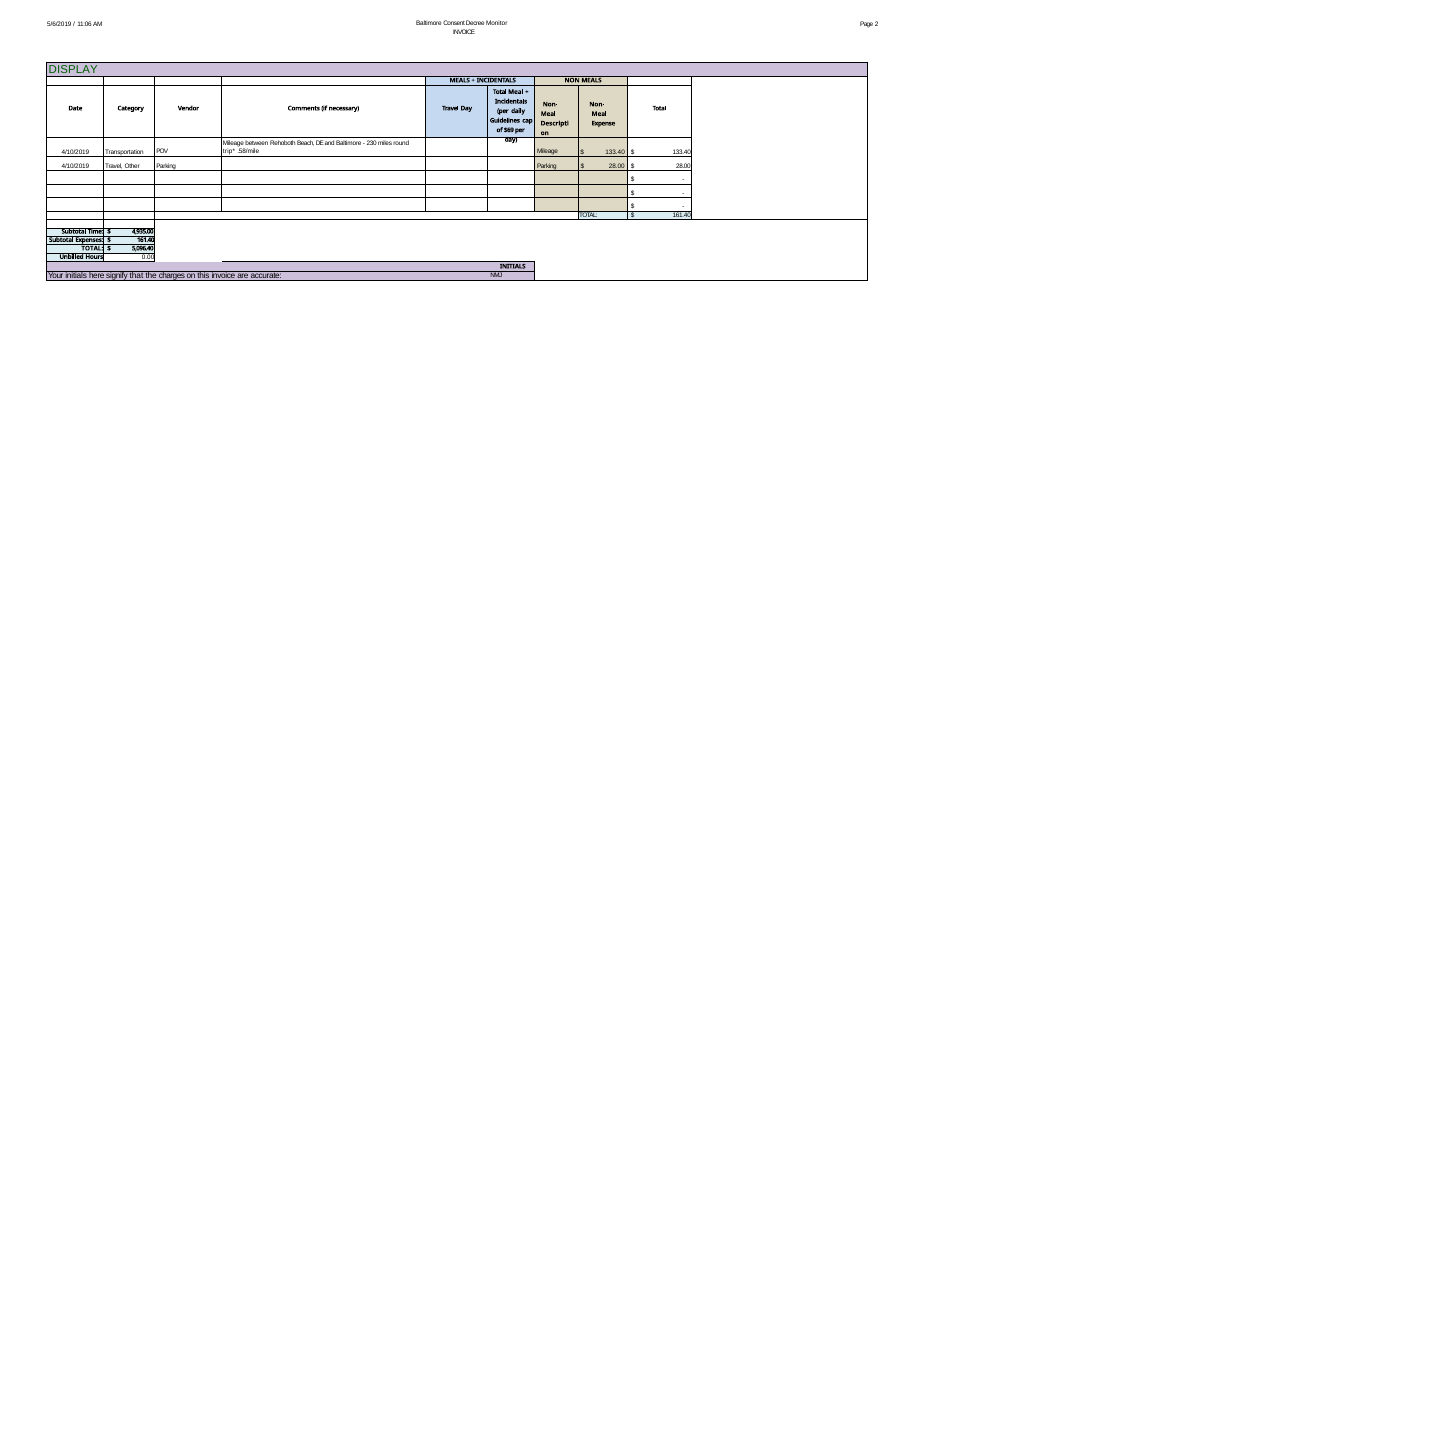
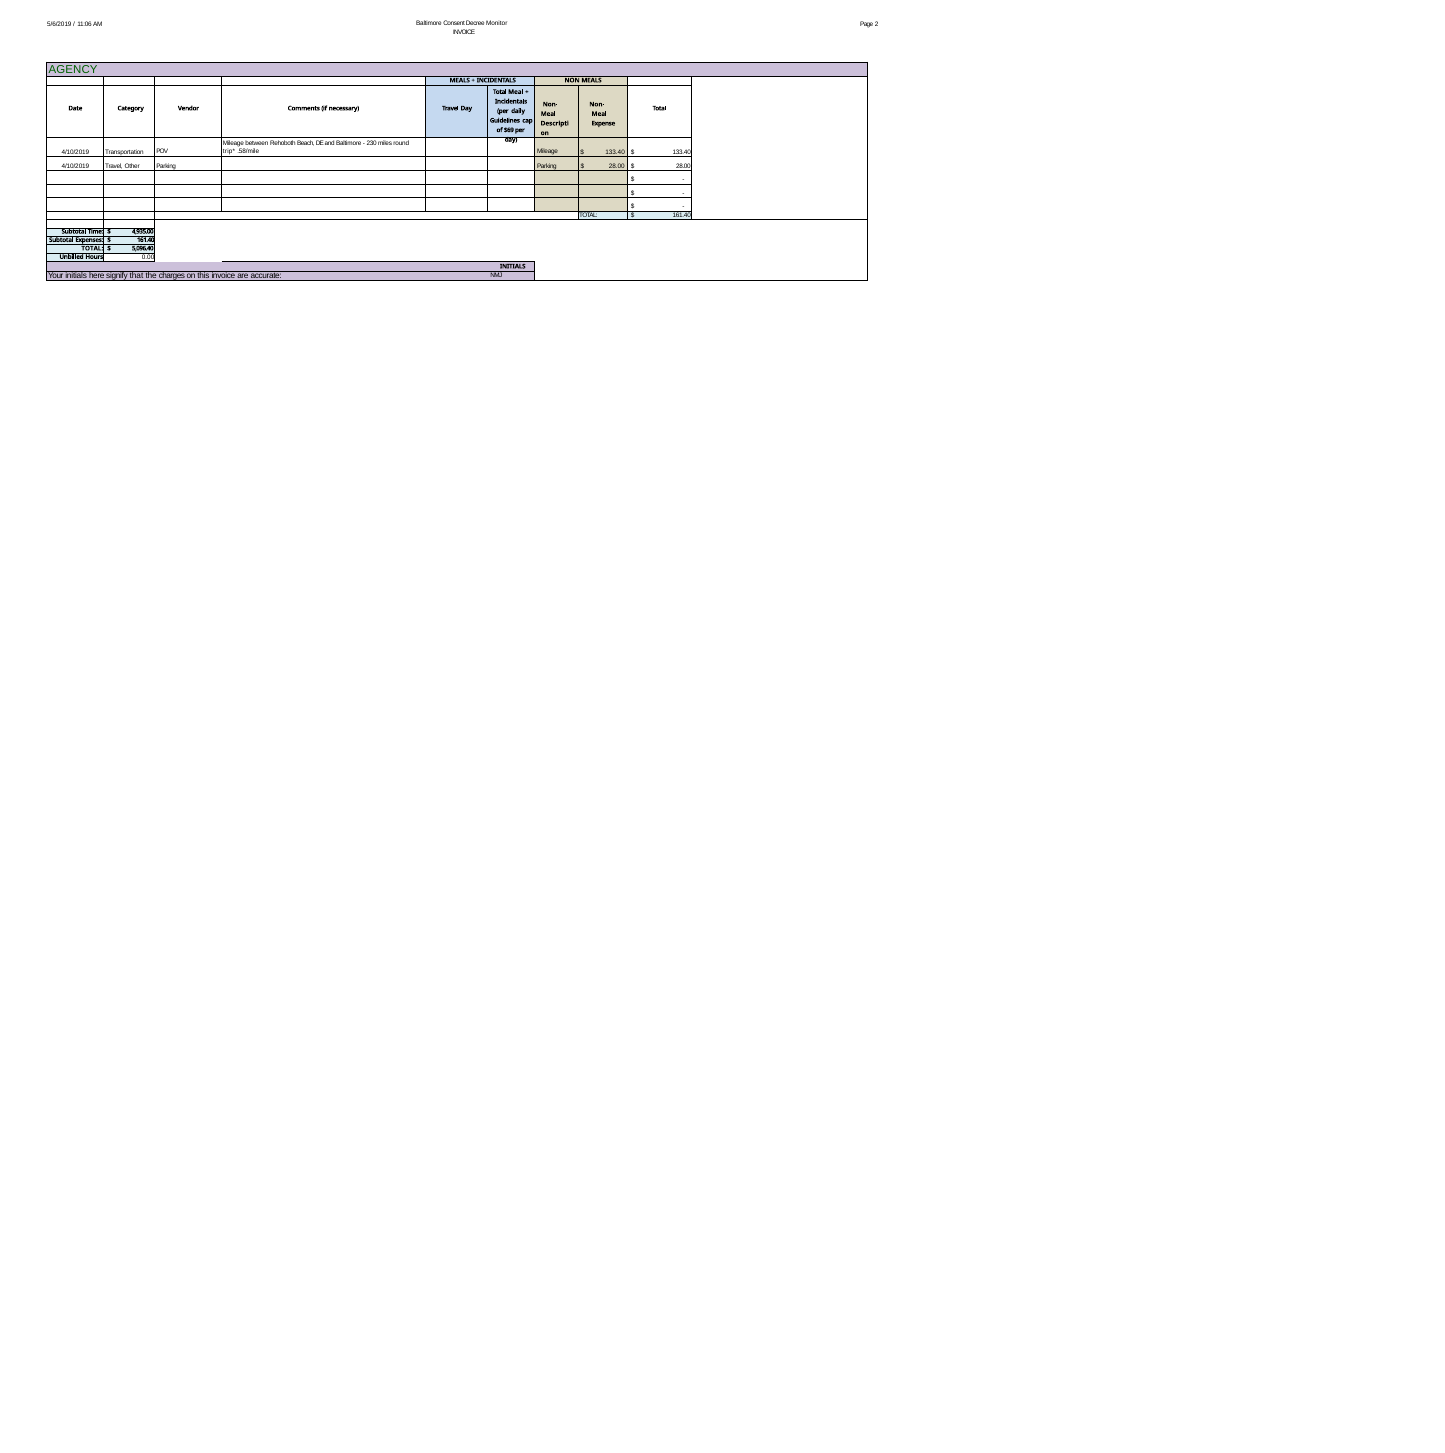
DISPLAY: DISPLAY -> AGENCY (73, 69)
